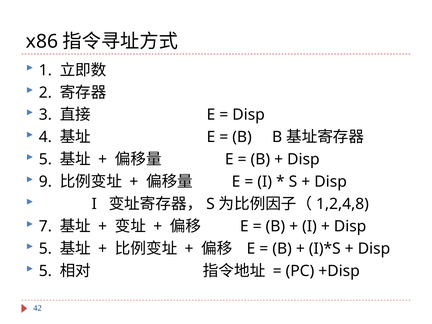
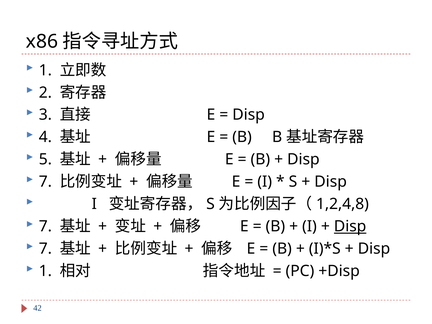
9: 9 -> 7 (45, 182)
Disp underline: none -> present (350, 226)
5: 5 -> 7 (45, 249)
5: 5 -> 1 (45, 271)
